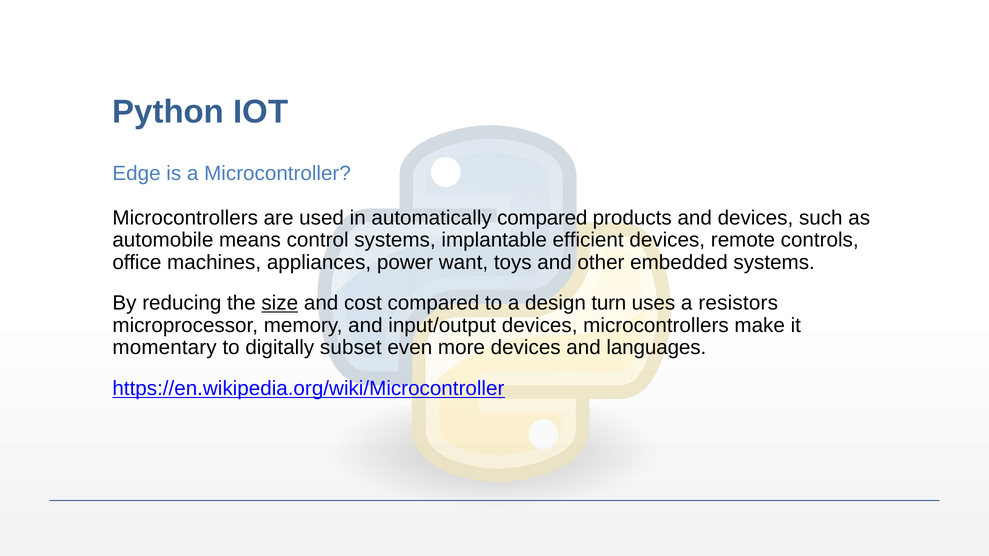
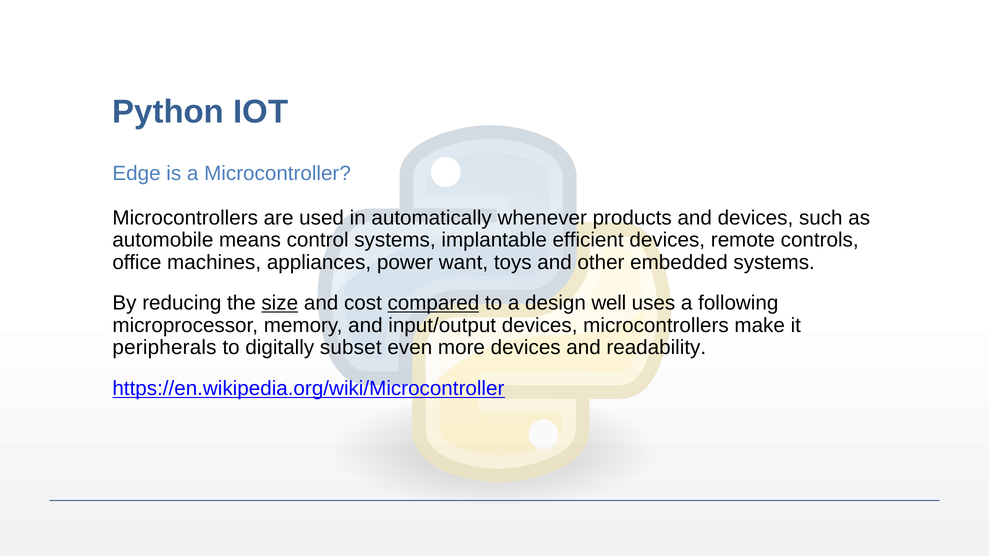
automatically compared: compared -> whenever (542, 218)
compared underline: none -> present (433, 303)
turn: turn -> well (609, 303)
resistors: resistors -> following (738, 303)
momentary: momentary -> peripherals (165, 348)
languages: languages -> readability (656, 348)
